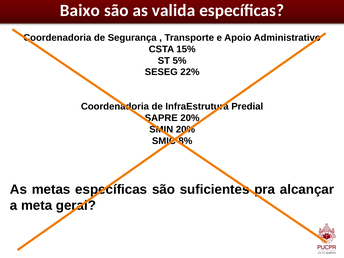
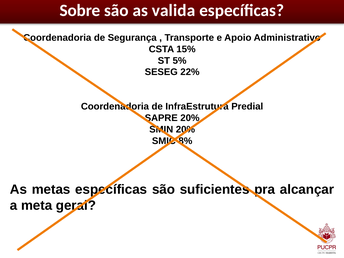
Baixo: Baixo -> Sobre (80, 10)
